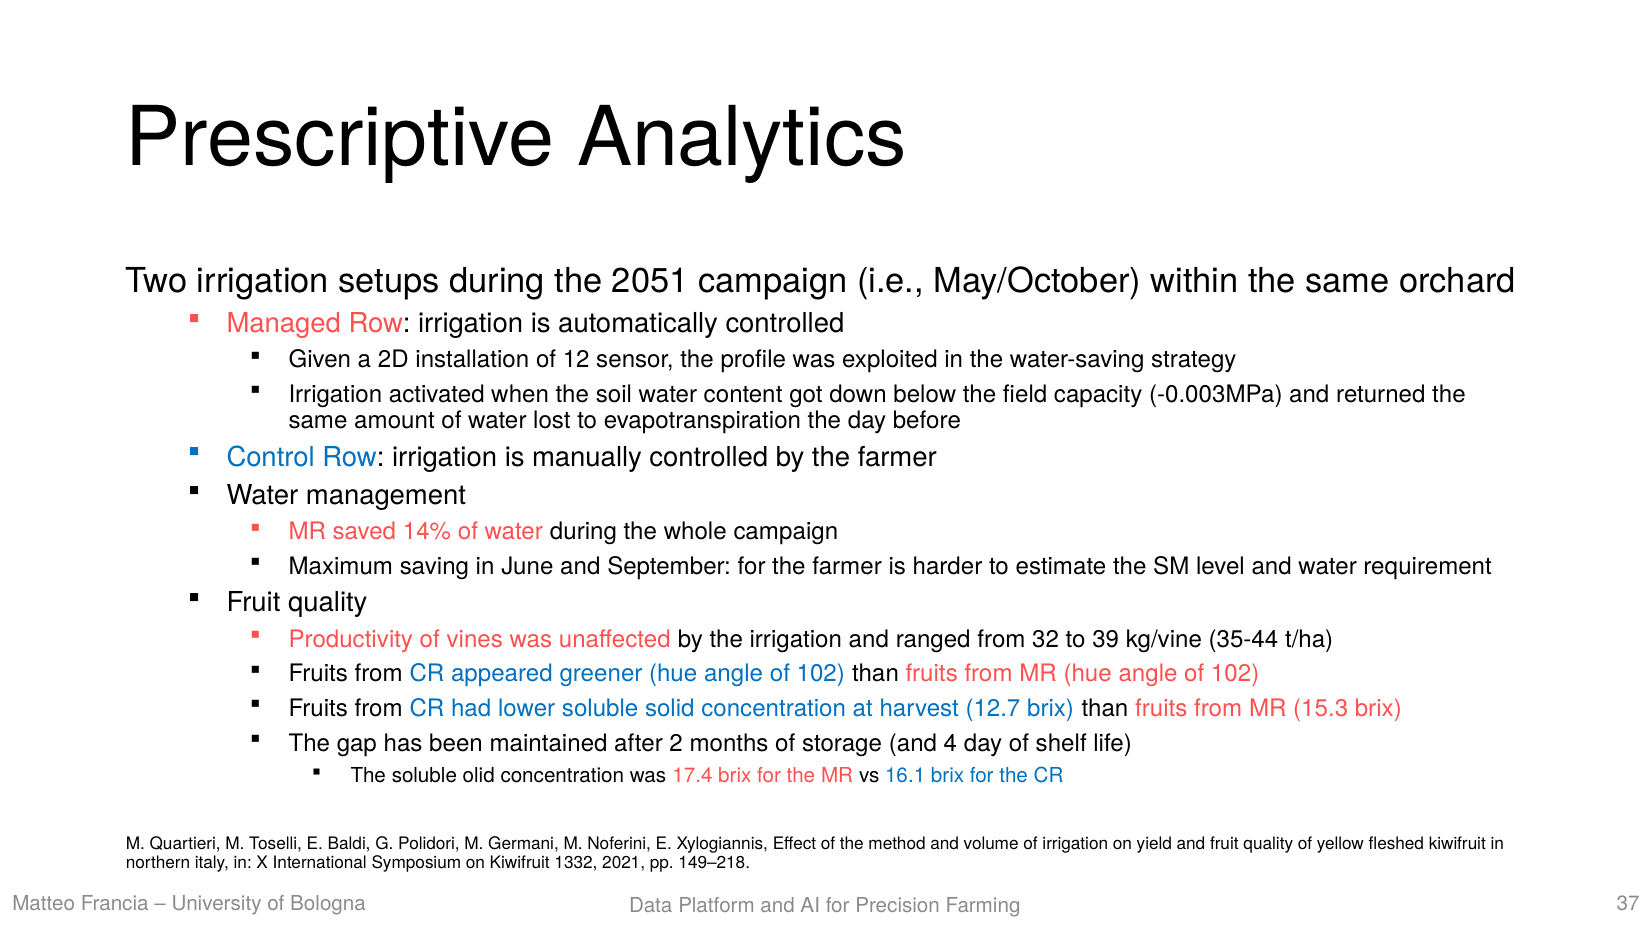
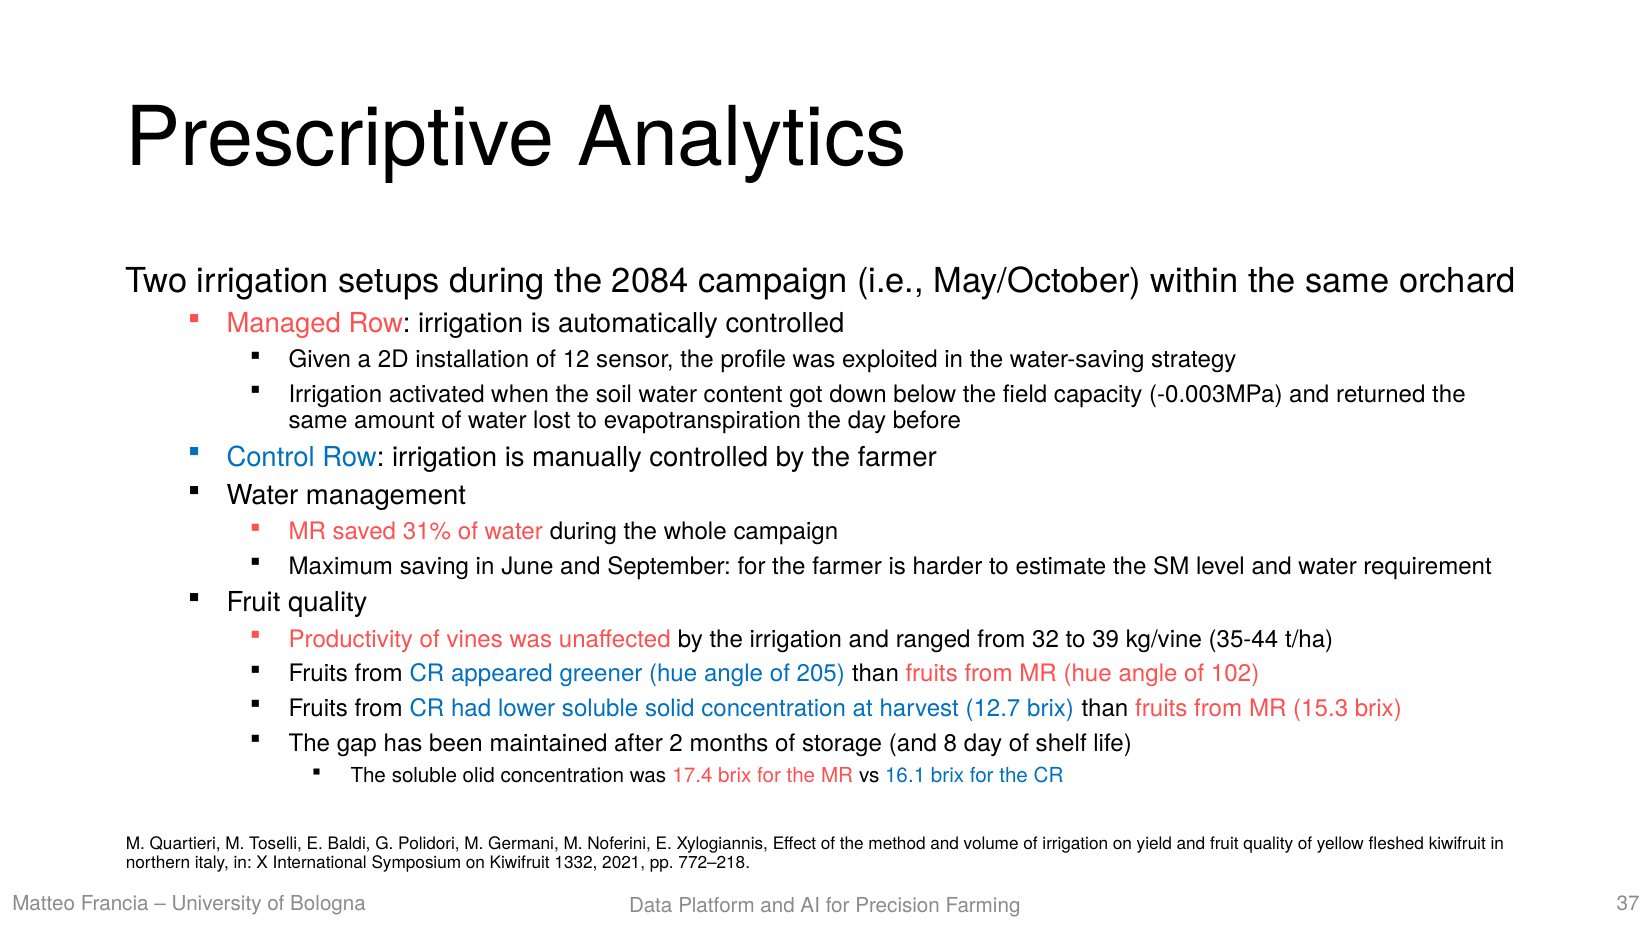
2051: 2051 -> 2084 (650, 281)
14%: 14% -> 31% (427, 532)
102: 102 -> 205 (821, 674)
4: 4 -> 8 (950, 743)
149–218: 149–218 -> 772–218 (714, 863)
